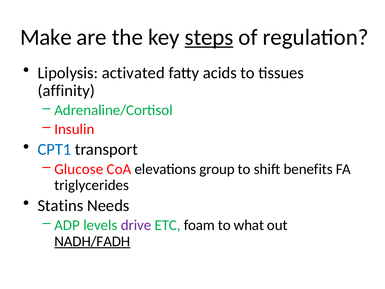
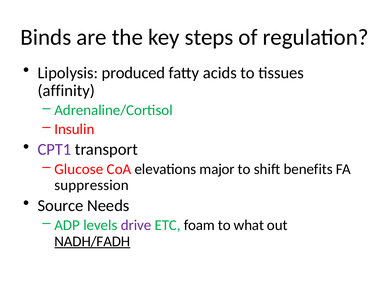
Make: Make -> Binds (46, 37)
steps underline: present -> none (209, 37)
activated: activated -> produced (133, 73)
CPT1 colour: blue -> purple (54, 149)
group: group -> major (217, 169)
triglycerides: triglycerides -> suppression (92, 185)
Statins: Statins -> Source (60, 205)
